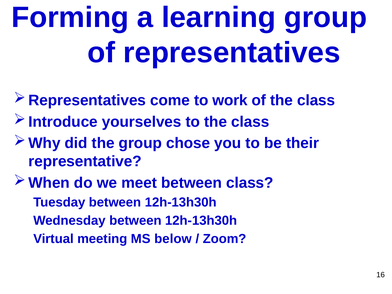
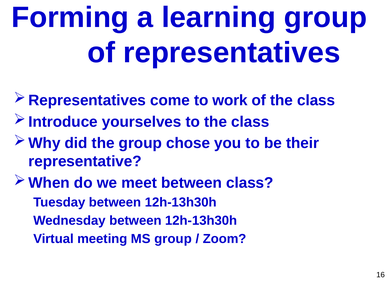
MS below: below -> group (173, 239)
